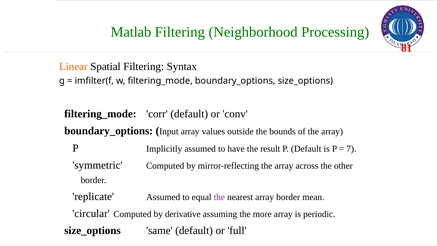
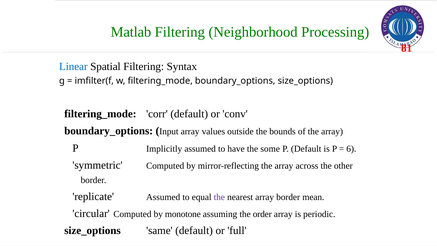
Linear colour: orange -> blue (73, 67)
result: result -> some (270, 149)
7: 7 -> 6 (351, 149)
derivative: derivative -> monotone (183, 214)
more: more -> order (262, 214)
